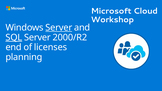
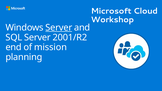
SQL underline: present -> none (14, 37)
2000/R2: 2000/R2 -> 2001/R2 (70, 37)
licenses: licenses -> mission (50, 47)
